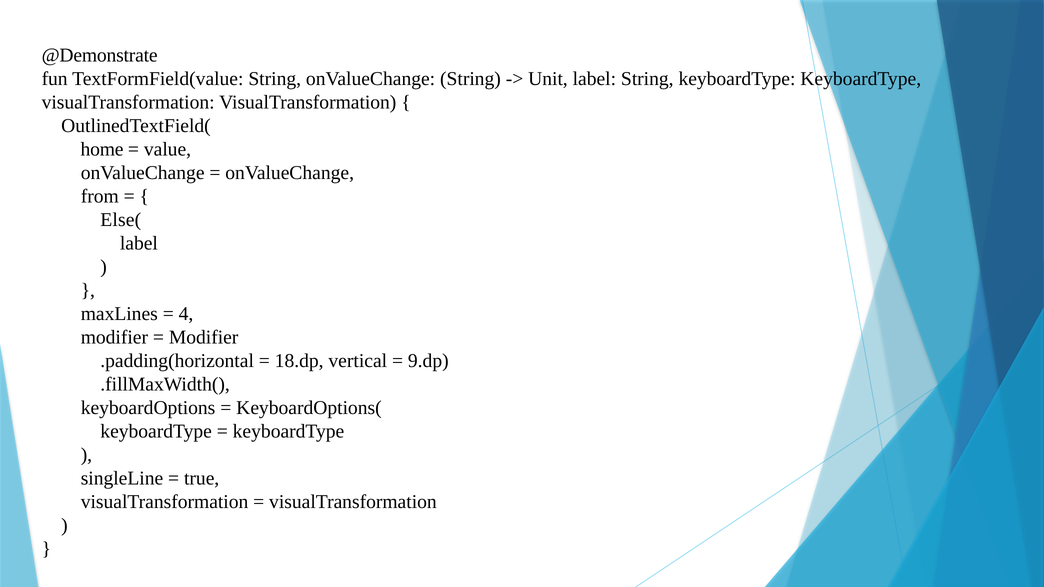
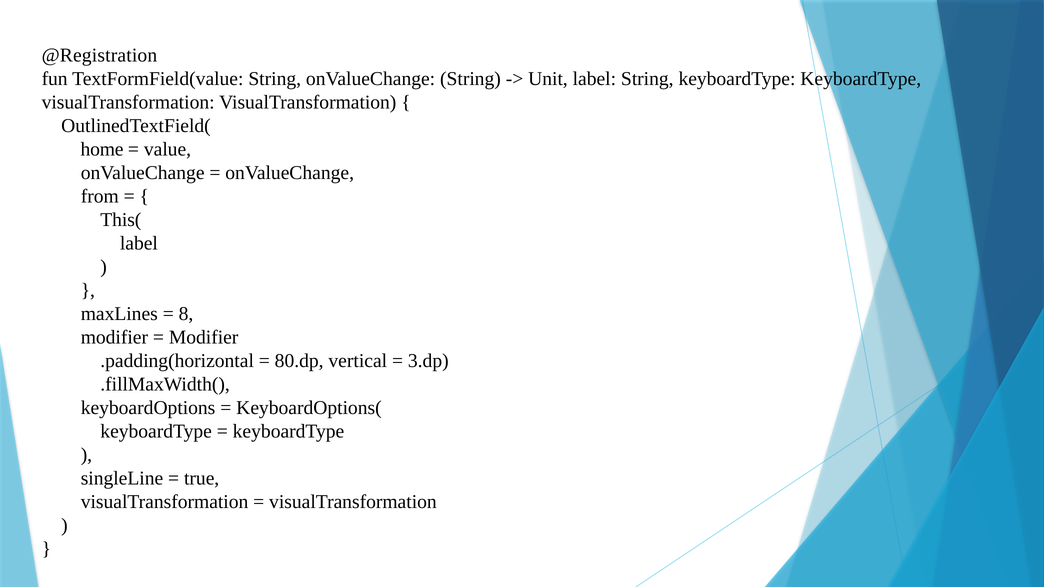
@Demonstrate: @Demonstrate -> @Registration (99, 56)
Else(: Else( -> This( (121, 220)
4: 4 -> 8 (186, 314)
18.dp: 18.dp -> 80.dp (299, 361)
9.dp: 9.dp -> 3.dp (428, 361)
